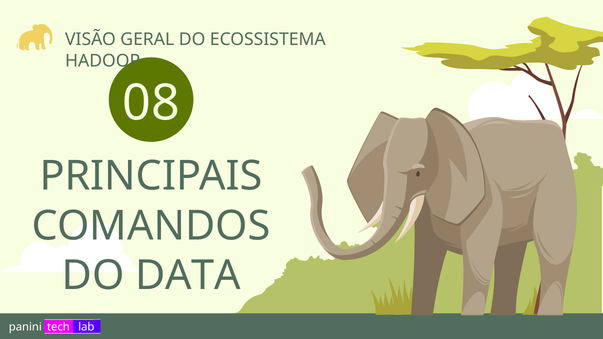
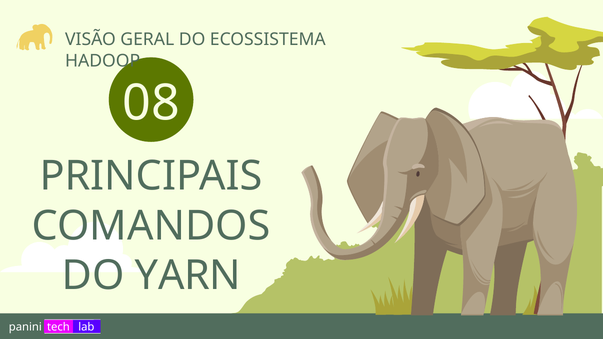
DATA: DATA -> YARN (188, 276)
